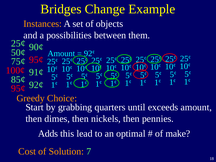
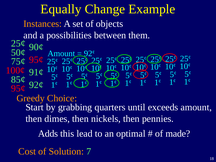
Bridges: Bridges -> Equally (61, 9)
make: make -> made (178, 133)
